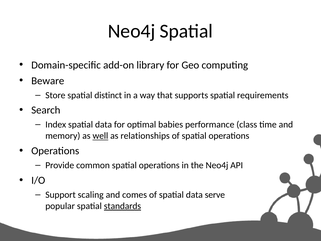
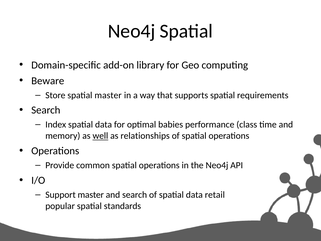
spatial distinct: distinct -> master (108, 95)
Support scaling: scaling -> master (91, 195)
and comes: comes -> search (135, 195)
serve: serve -> retail (215, 195)
standards underline: present -> none (122, 206)
